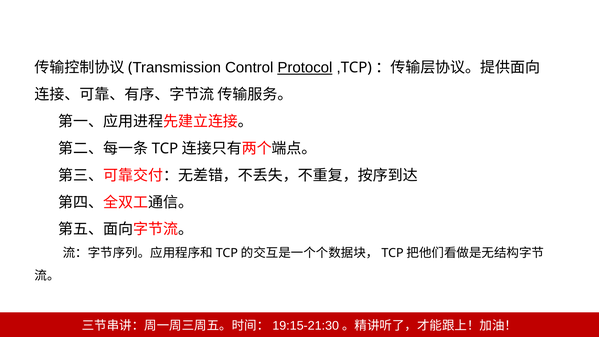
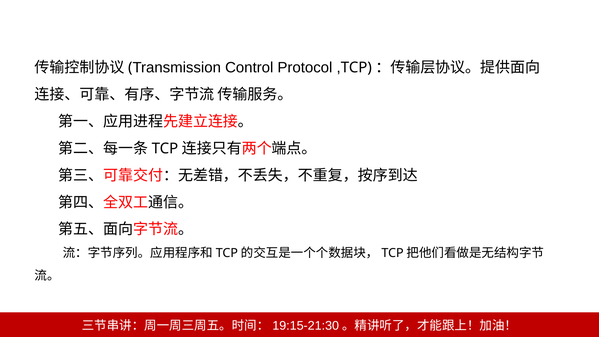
Protocol underline: present -> none (305, 68)
